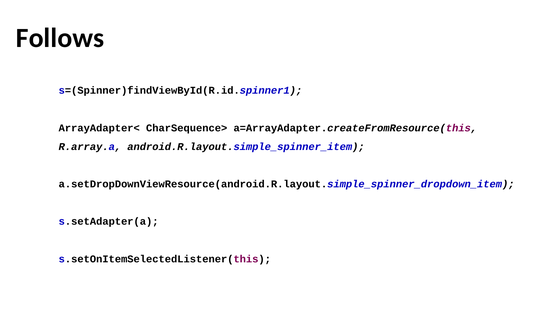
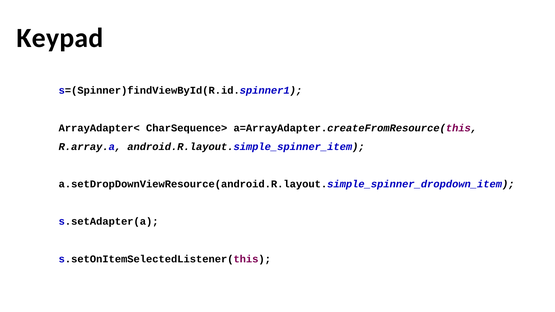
Follows: Follows -> Keypad (60, 38)
